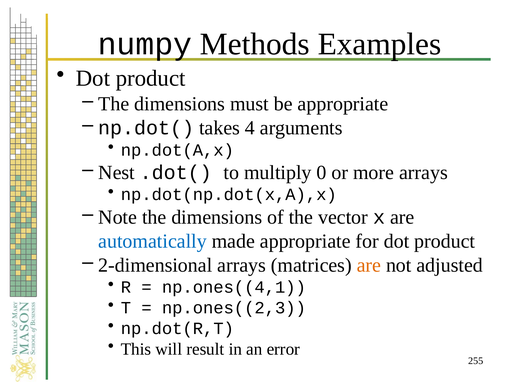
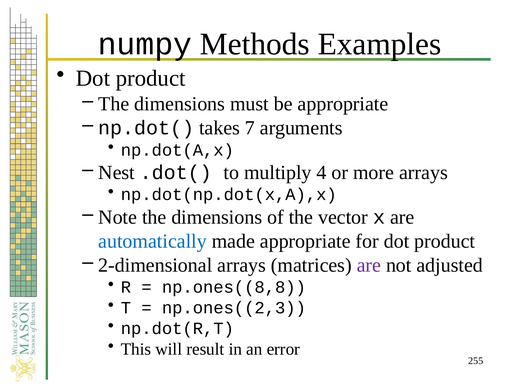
4: 4 -> 7 (250, 128)
0: 0 -> 4 (322, 172)
are colour: orange -> purple (369, 265)
np.ones((4,1: np.ones((4,1 -> np.ones((8,8 (234, 287)
